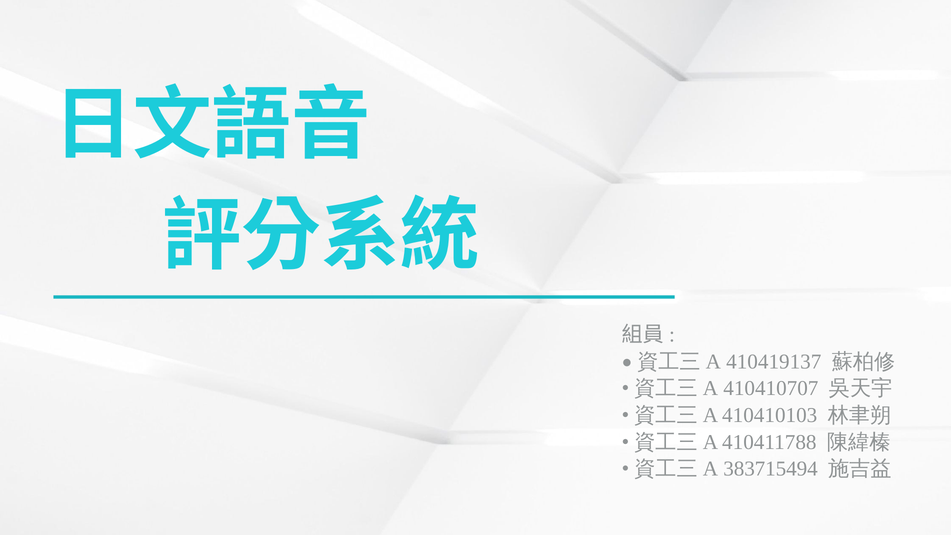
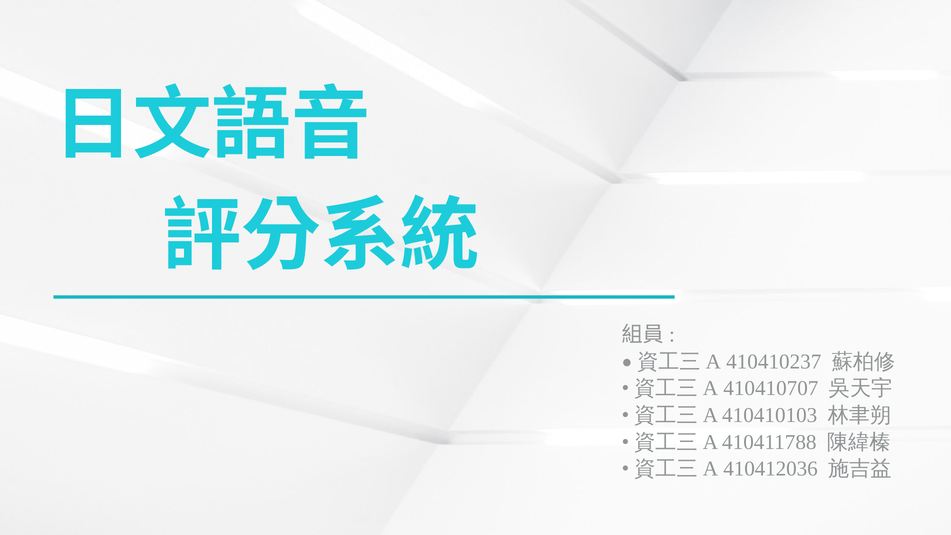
410419137: 410419137 -> 410410237 (774, 362)
383715494: 383715494 -> 410412036 (771, 469)
